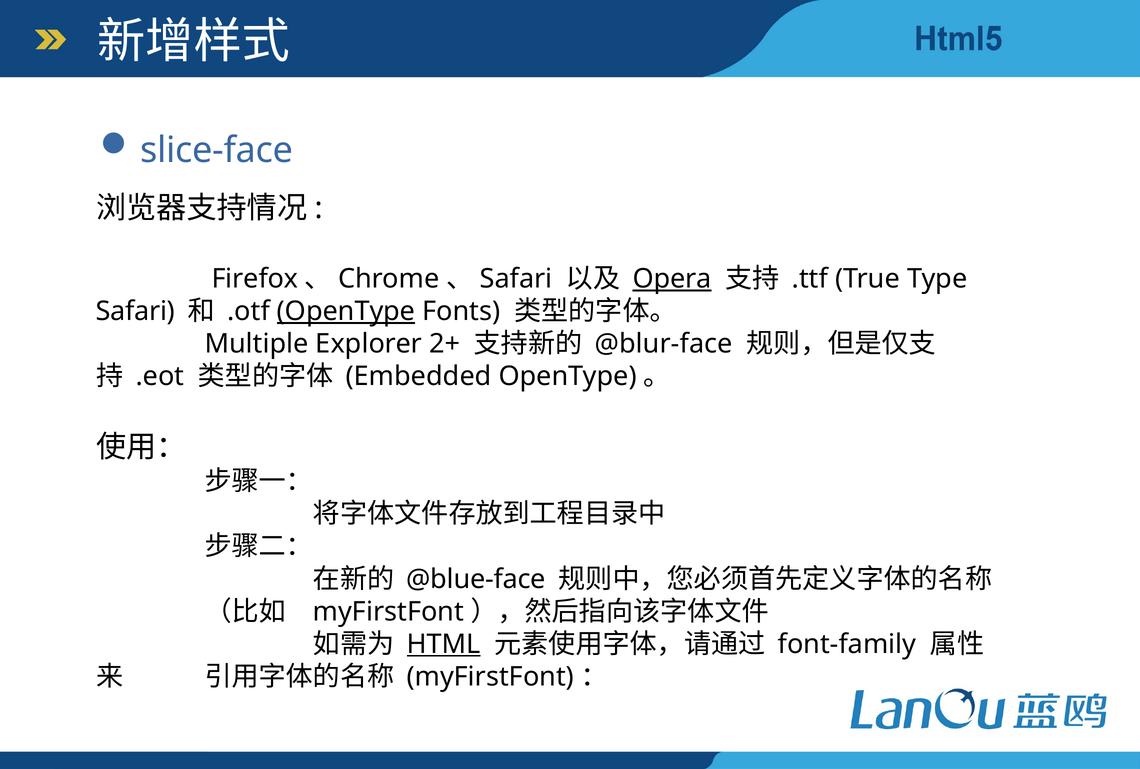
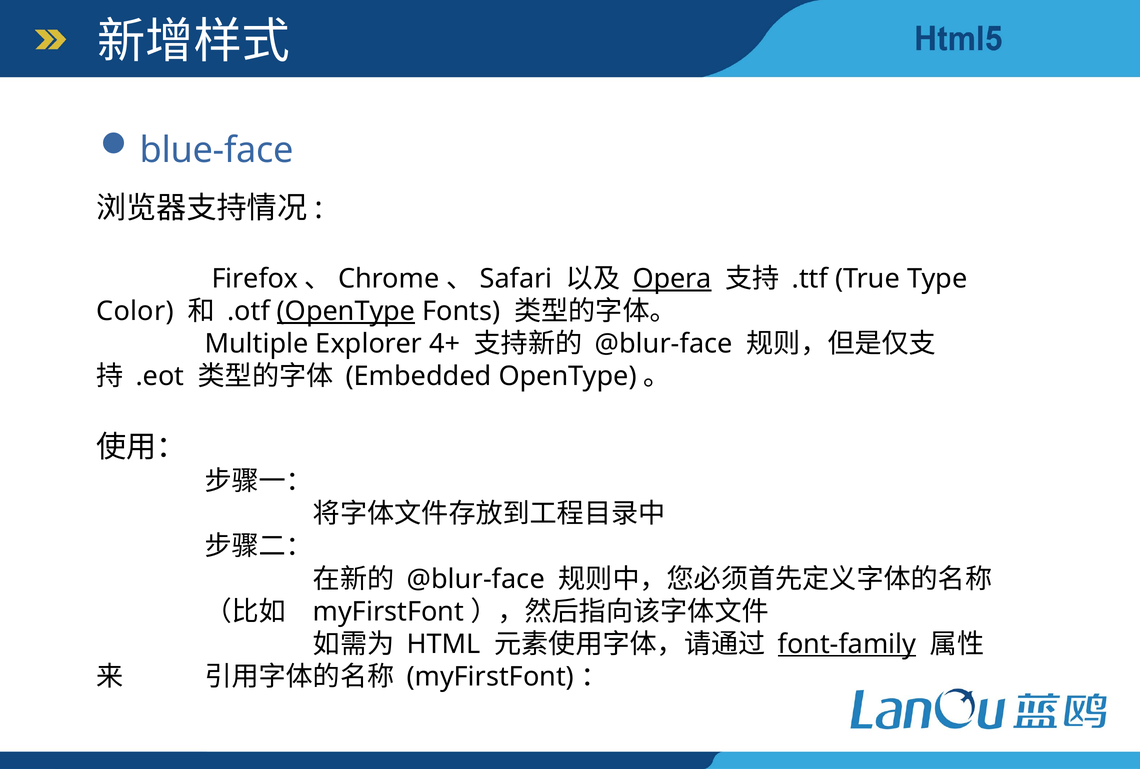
slice-face: slice-face -> blue-face (217, 150)
Safari: Safari -> Color (135, 311)
2+: 2+ -> 4+ (445, 344)
@blue-face: @blue-face -> @blur-face (476, 579)
HTML underline: present -> none (444, 644)
font-family underline: none -> present (847, 644)
